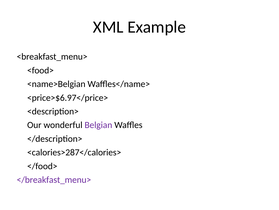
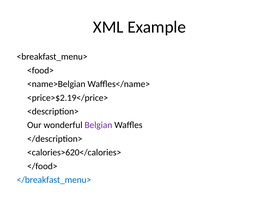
<price>$6.97</price>: <price>$6.97</price> -> <price>$2.19</price> (68, 97)
<calories>287</calories>: <calories>287</calories> -> <calories>620</calories> (74, 152)
</breakfast_menu> colour: purple -> blue (54, 179)
